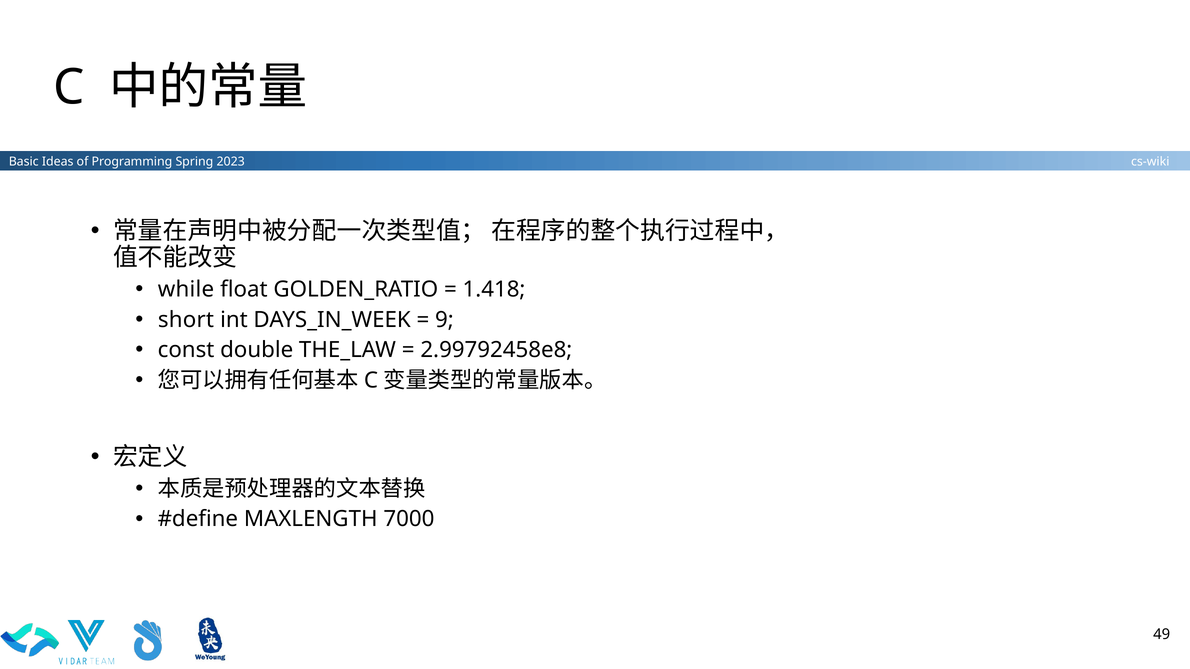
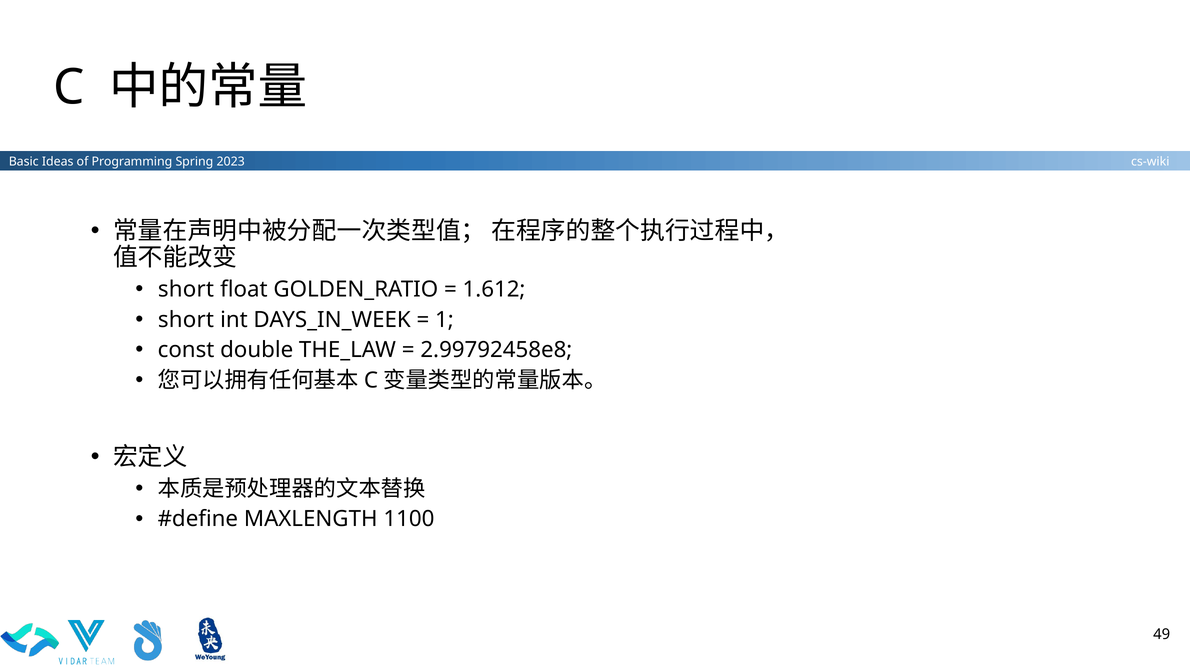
while: while -> short (186, 290)
1.418: 1.418 -> 1.612 (494, 290)
9: 9 -> 1 (444, 320)
7000: 7000 -> 1100 (409, 519)
